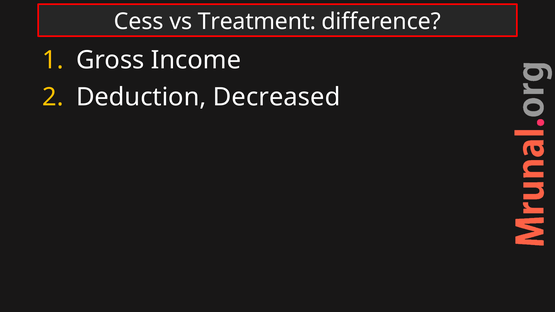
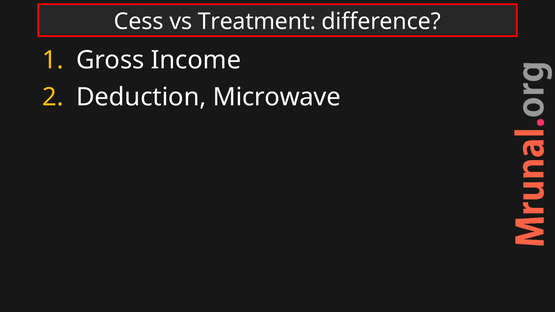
Decreased: Decreased -> Microwave (277, 97)
